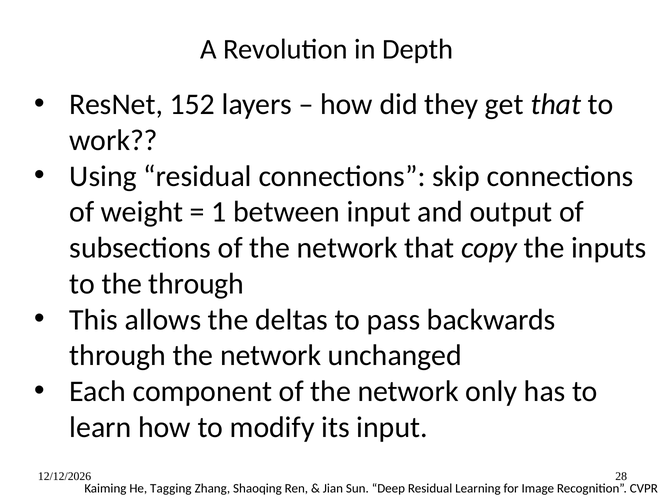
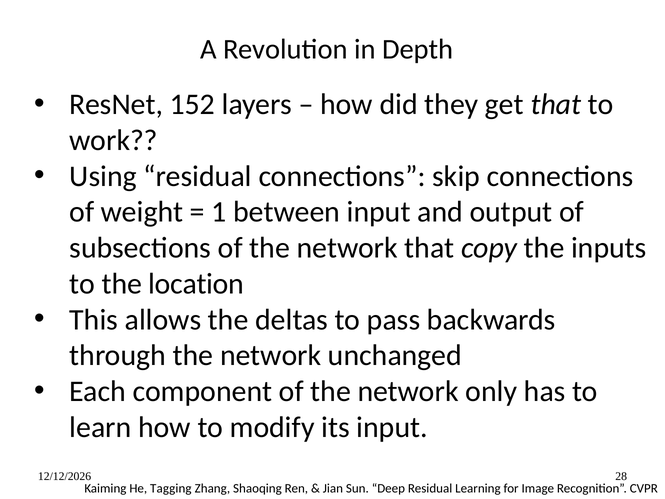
the through: through -> location (196, 284)
